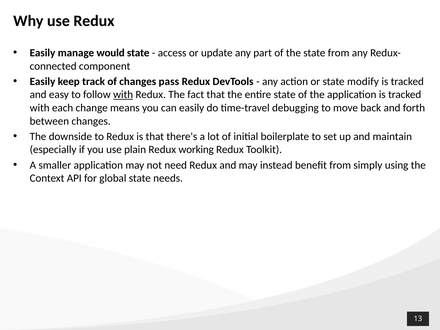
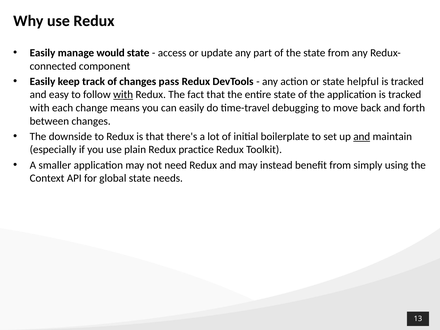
modify: modify -> helpful (363, 81)
and underline: none -> present (362, 136)
working: working -> practice (196, 150)
